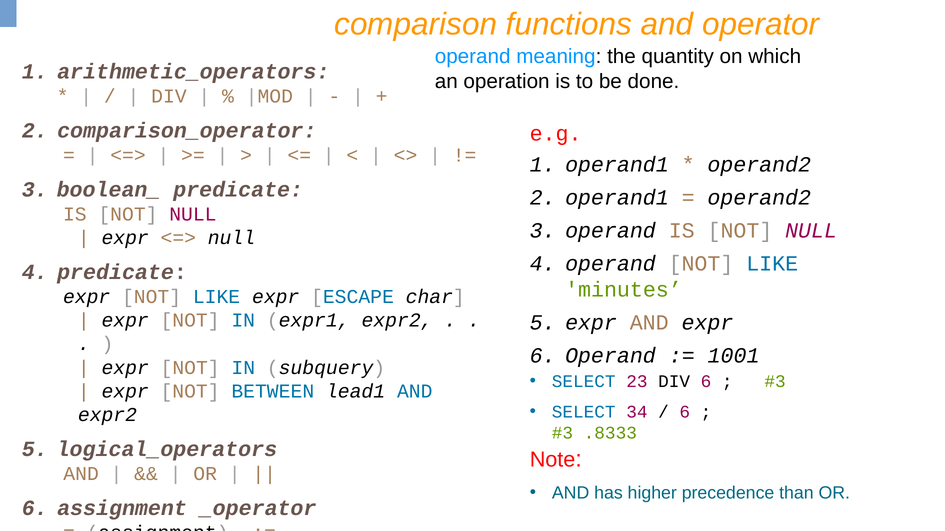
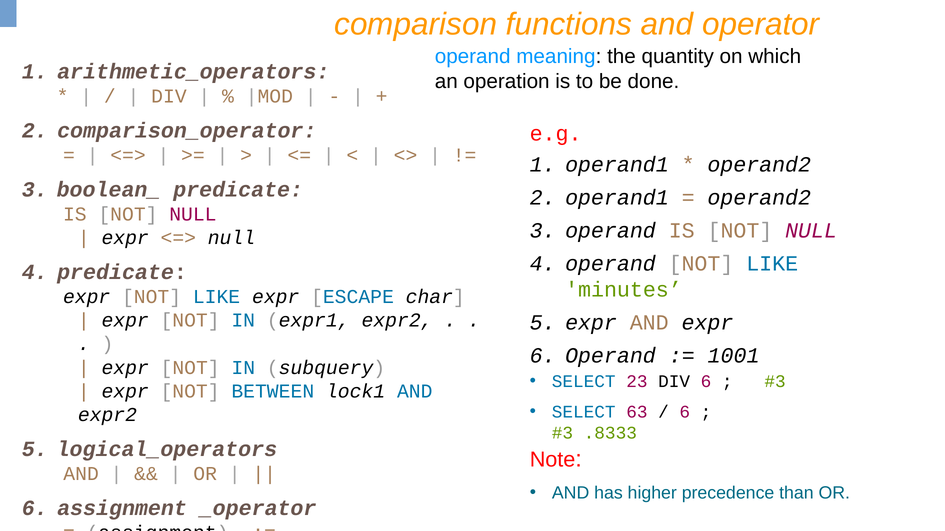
lead1: lead1 -> lock1 (356, 392)
34: 34 -> 63 (637, 412)
